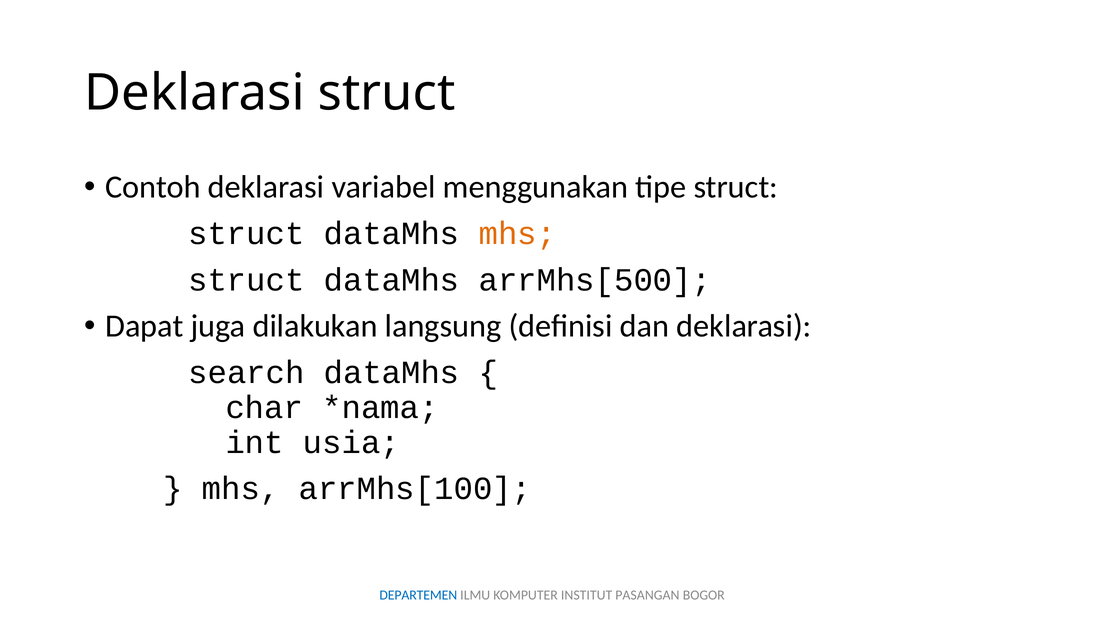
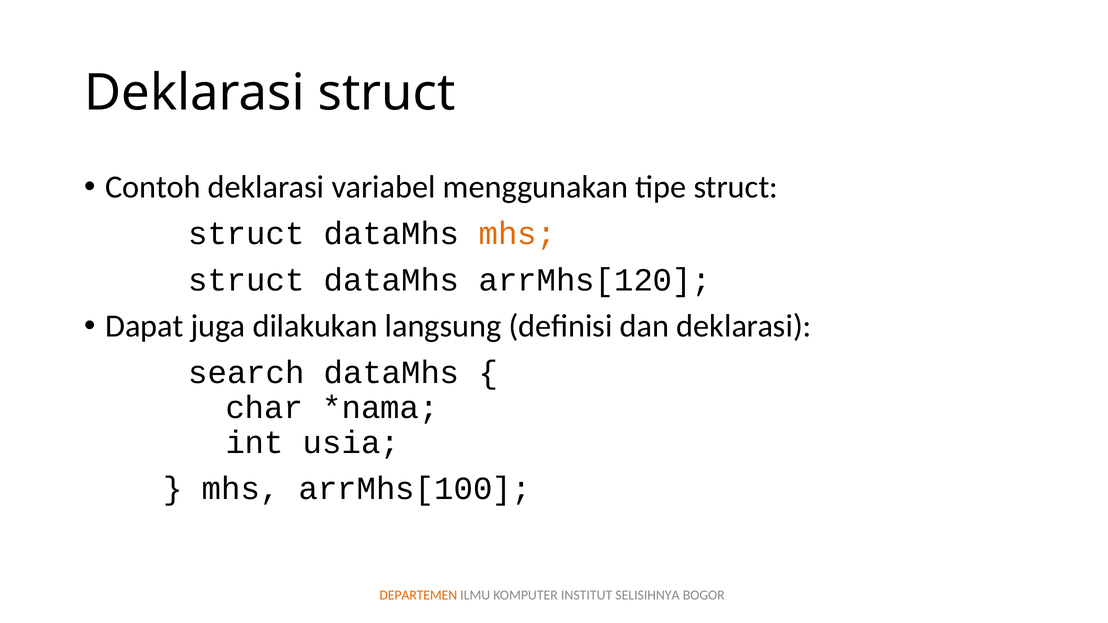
arrMhs[500: arrMhs[500 -> arrMhs[120 (595, 280)
DEPARTEMEN colour: blue -> orange (418, 595)
PASANGAN: PASANGAN -> SELISIHNYA (647, 595)
